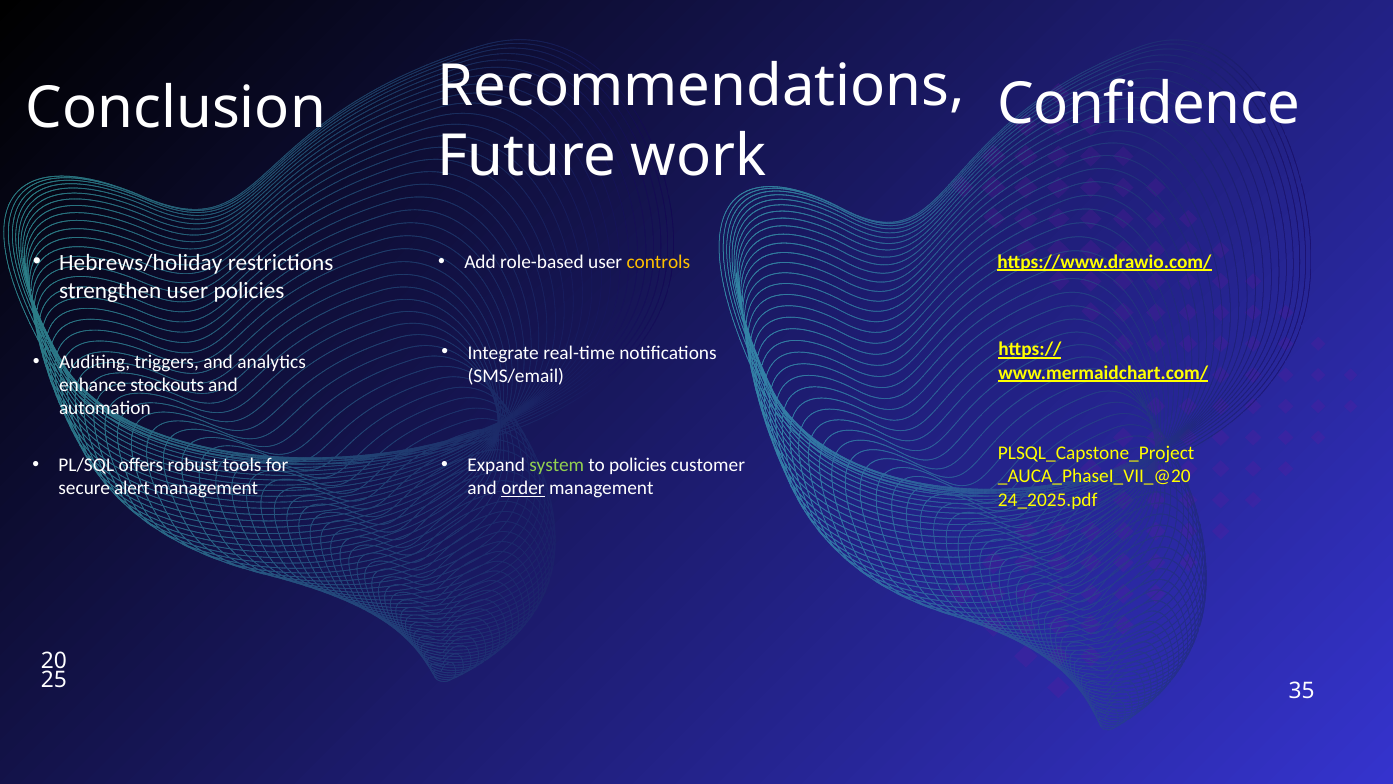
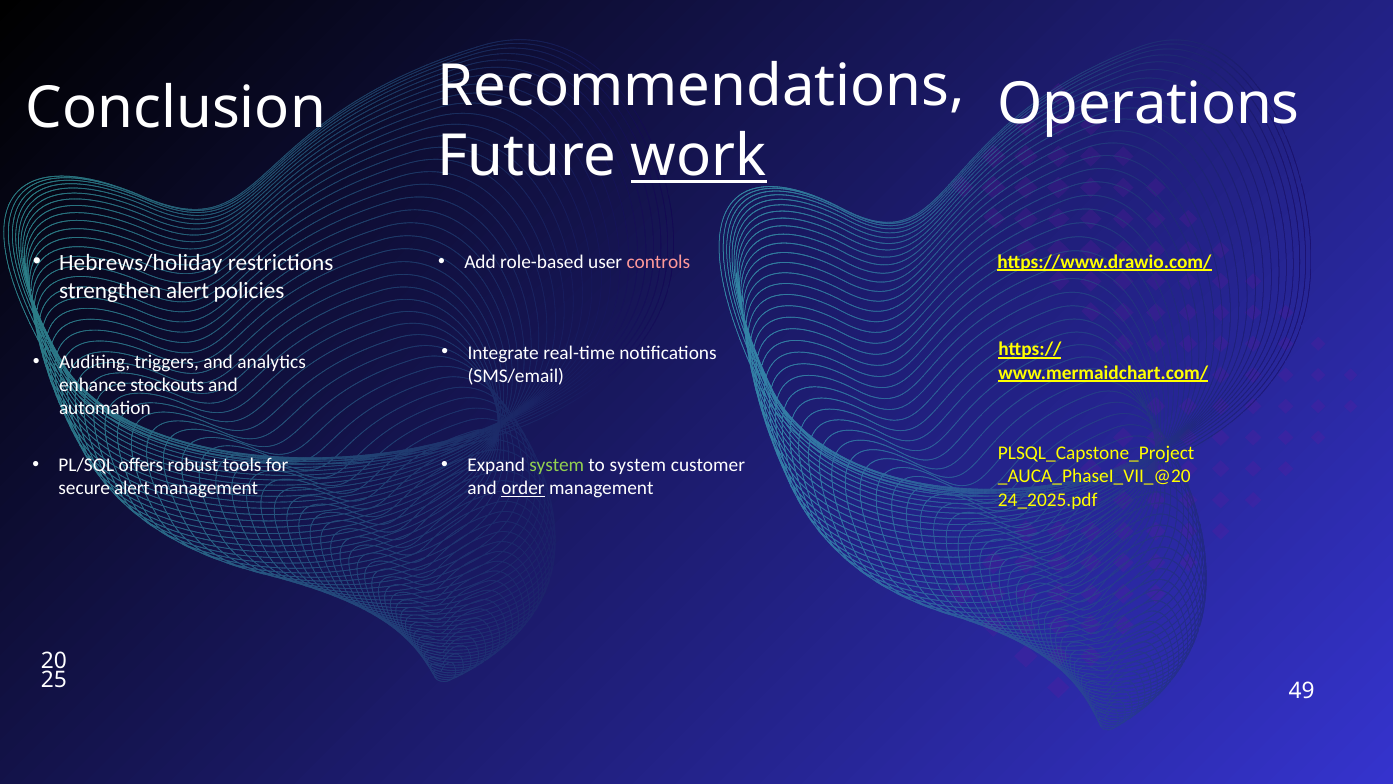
Confidence: Confidence -> Operations (1149, 105)
work underline: none -> present (699, 156)
controls colour: yellow -> pink (658, 262)
strengthen user: user -> alert (188, 290)
to policies: policies -> system (638, 465)
35: 35 -> 49 (1302, 690)
